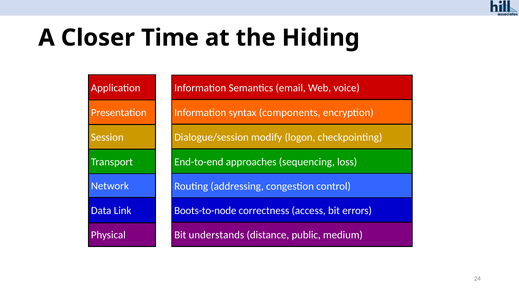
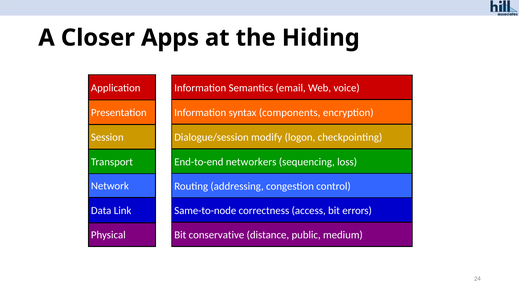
Time: Time -> Apps (170, 38)
approaches: approaches -> networkers (251, 162)
Boots-to-node: Boots-to-node -> Same-to-node (205, 211)
understands: understands -> conservative (216, 235)
